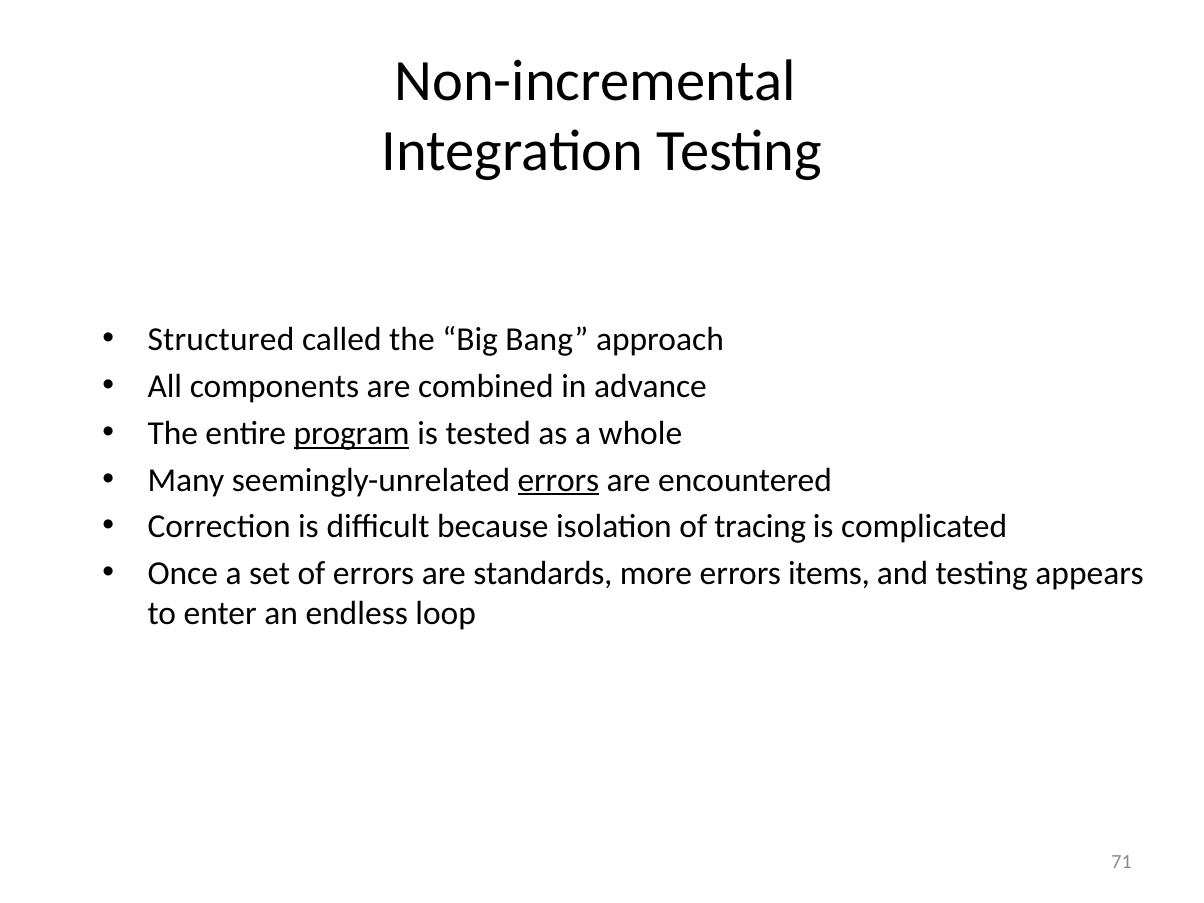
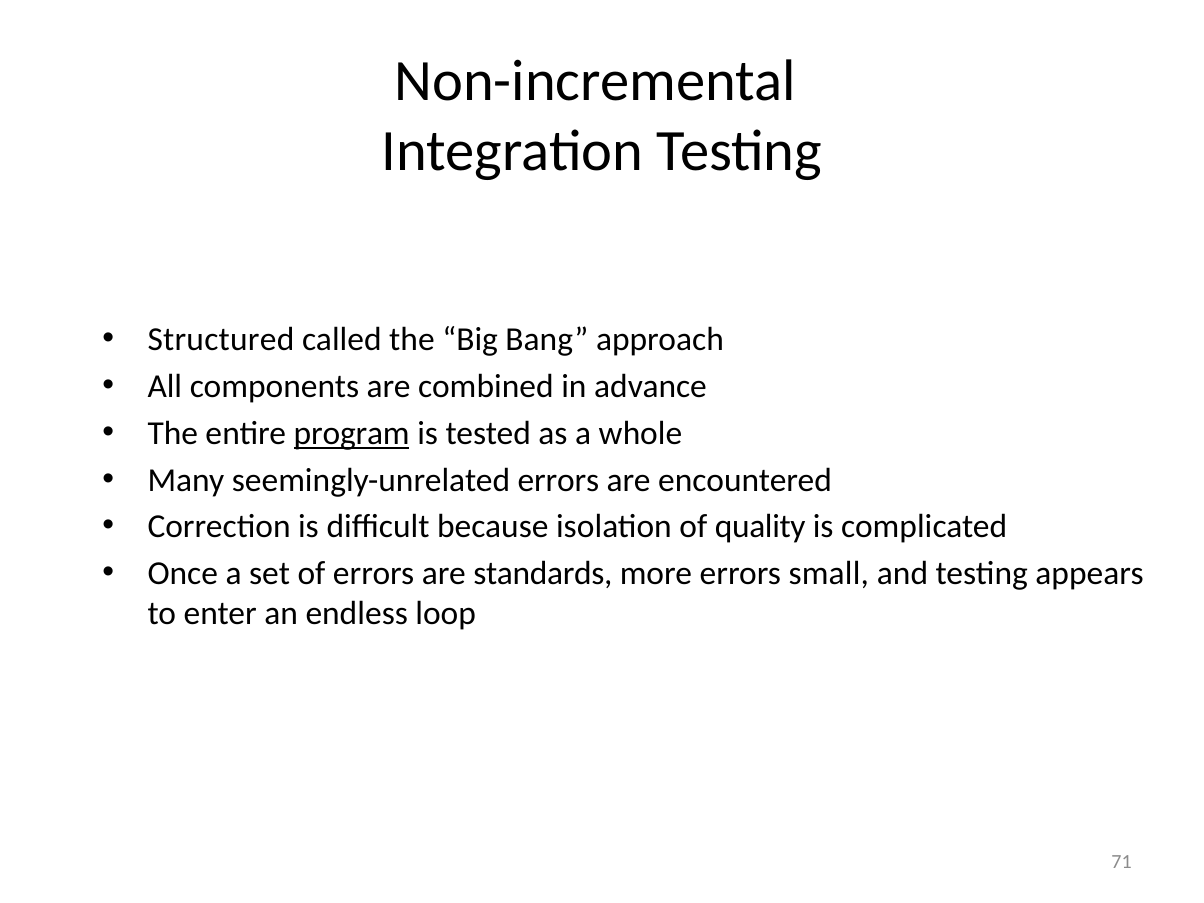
errors underline: present -> none (558, 480)
tracing: tracing -> quality (760, 527)
items: items -> small (829, 574)
